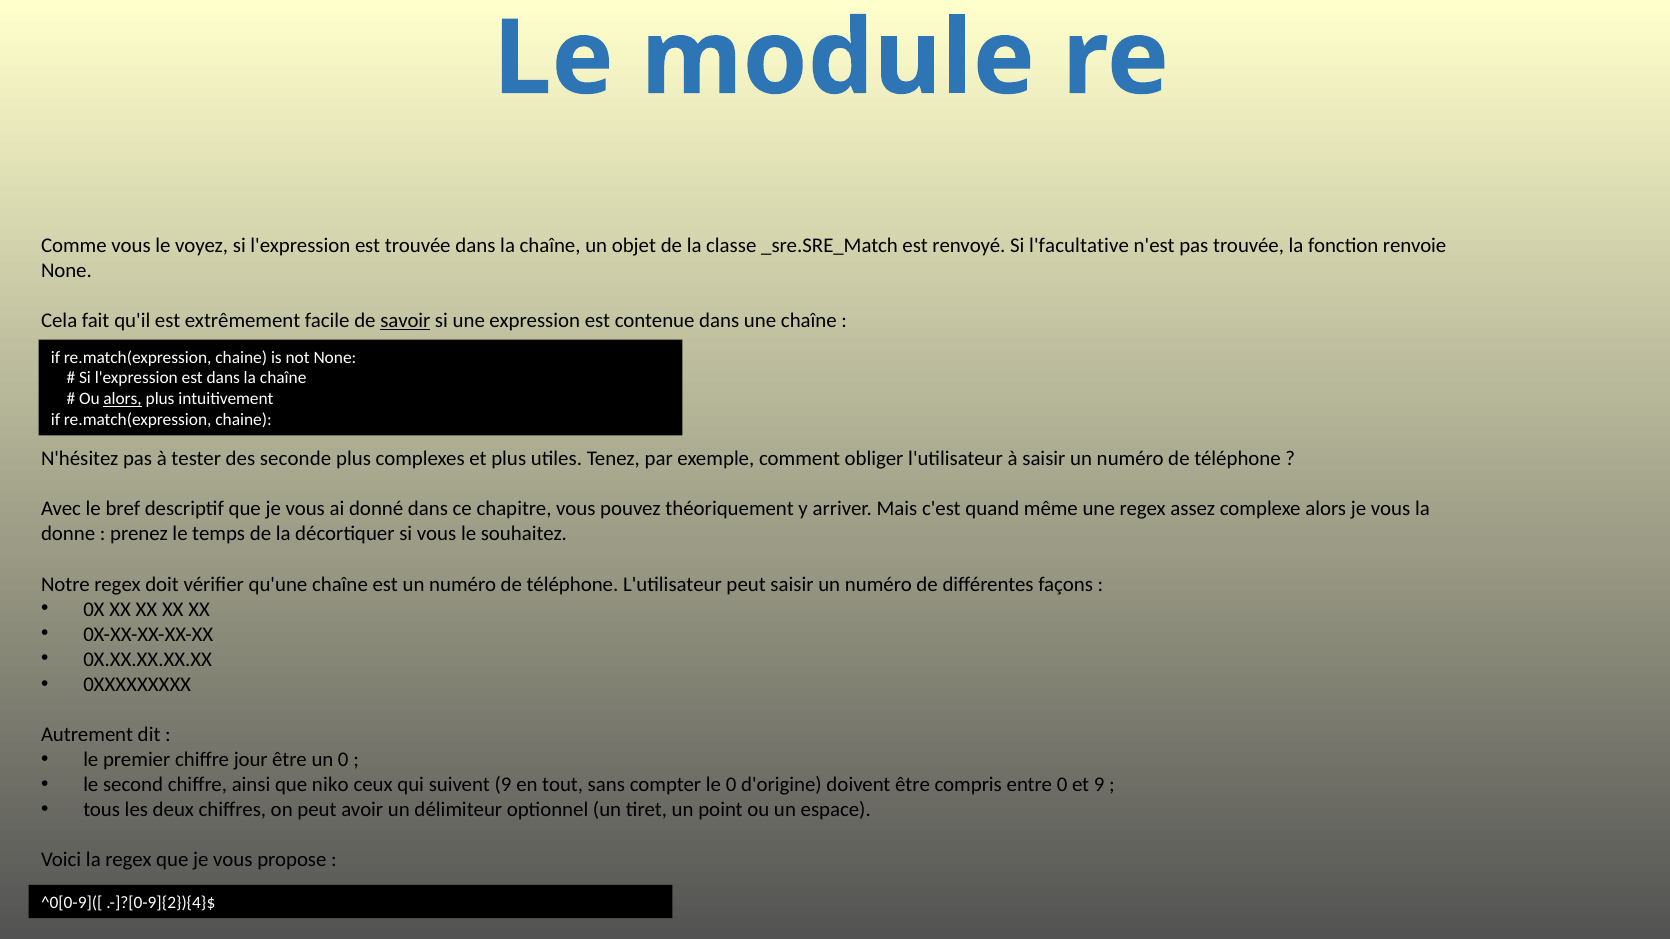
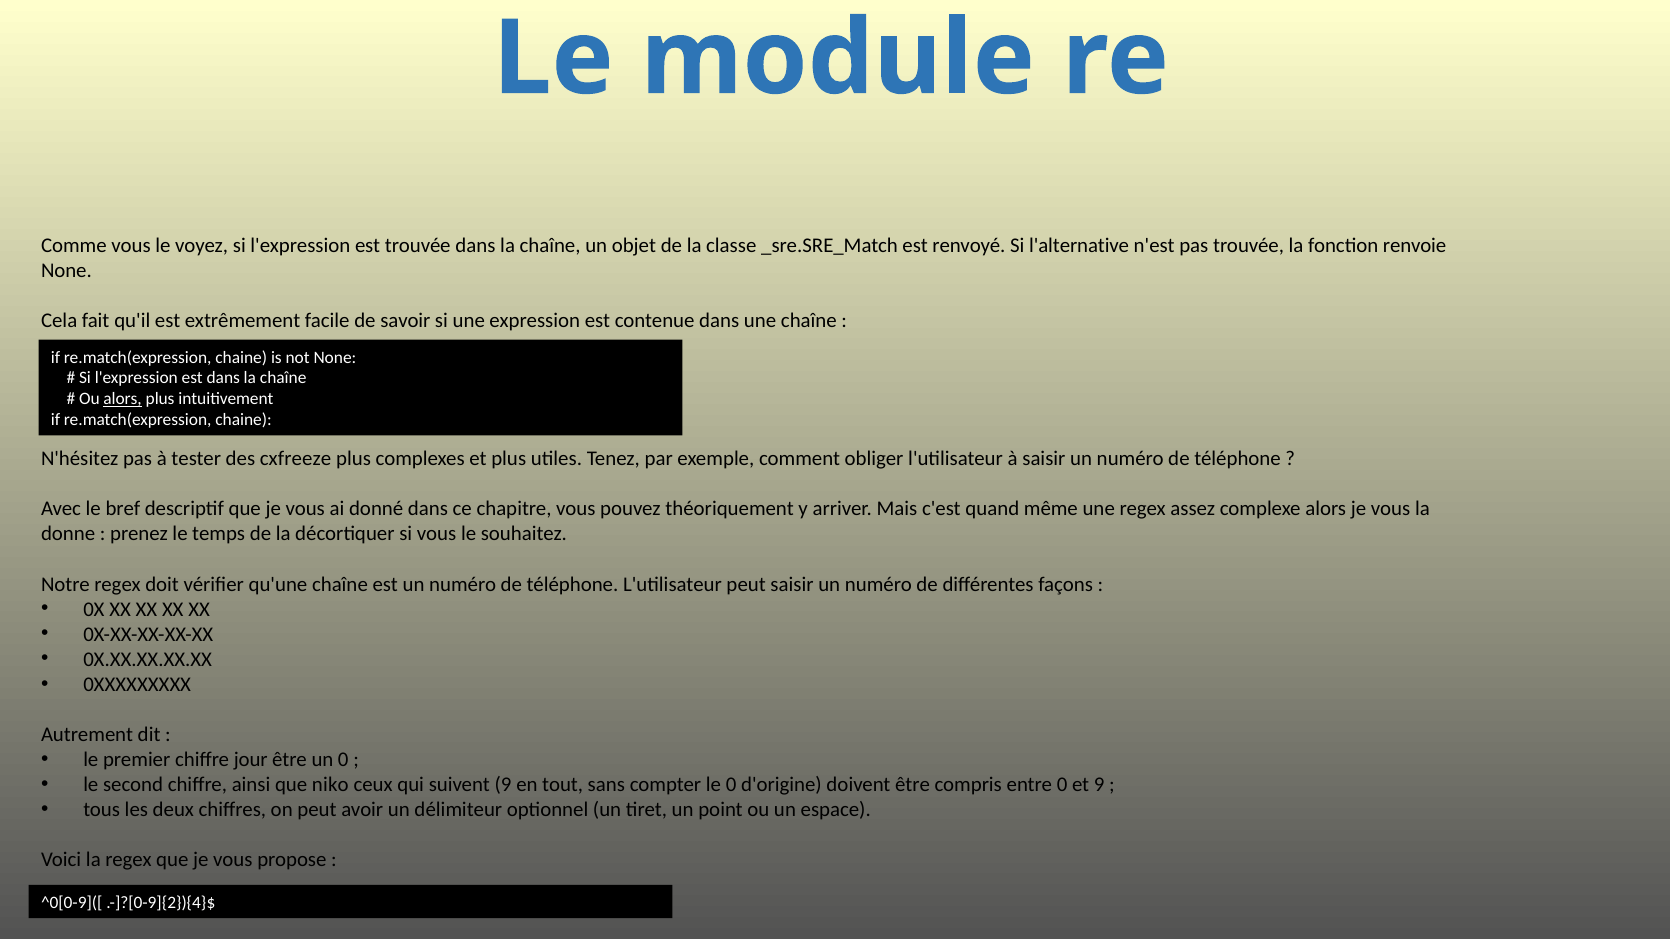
l'facultative: l'facultative -> l'alternative (1079, 246)
savoir underline: present -> none (405, 321)
seconde: seconde -> cxfreeze (296, 459)
